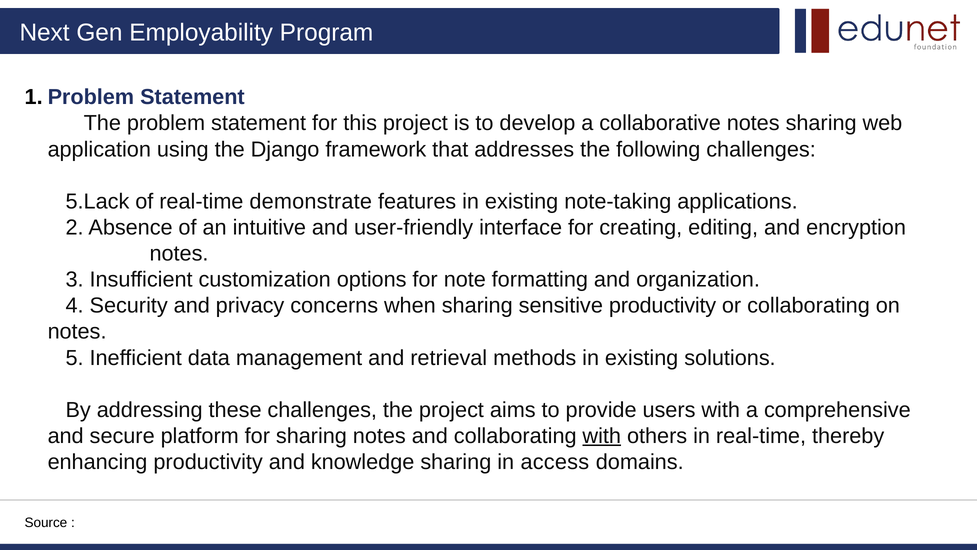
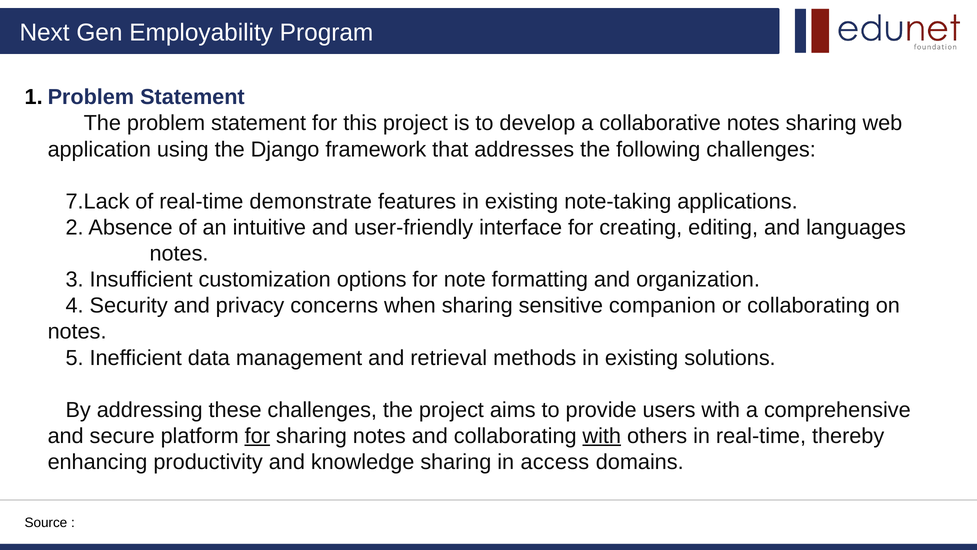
5.Lack: 5.Lack -> 7.Lack (97, 201)
encryption: encryption -> languages (856, 227)
sensitive productivity: productivity -> companion (662, 306)
for underline: none -> present (257, 436)
